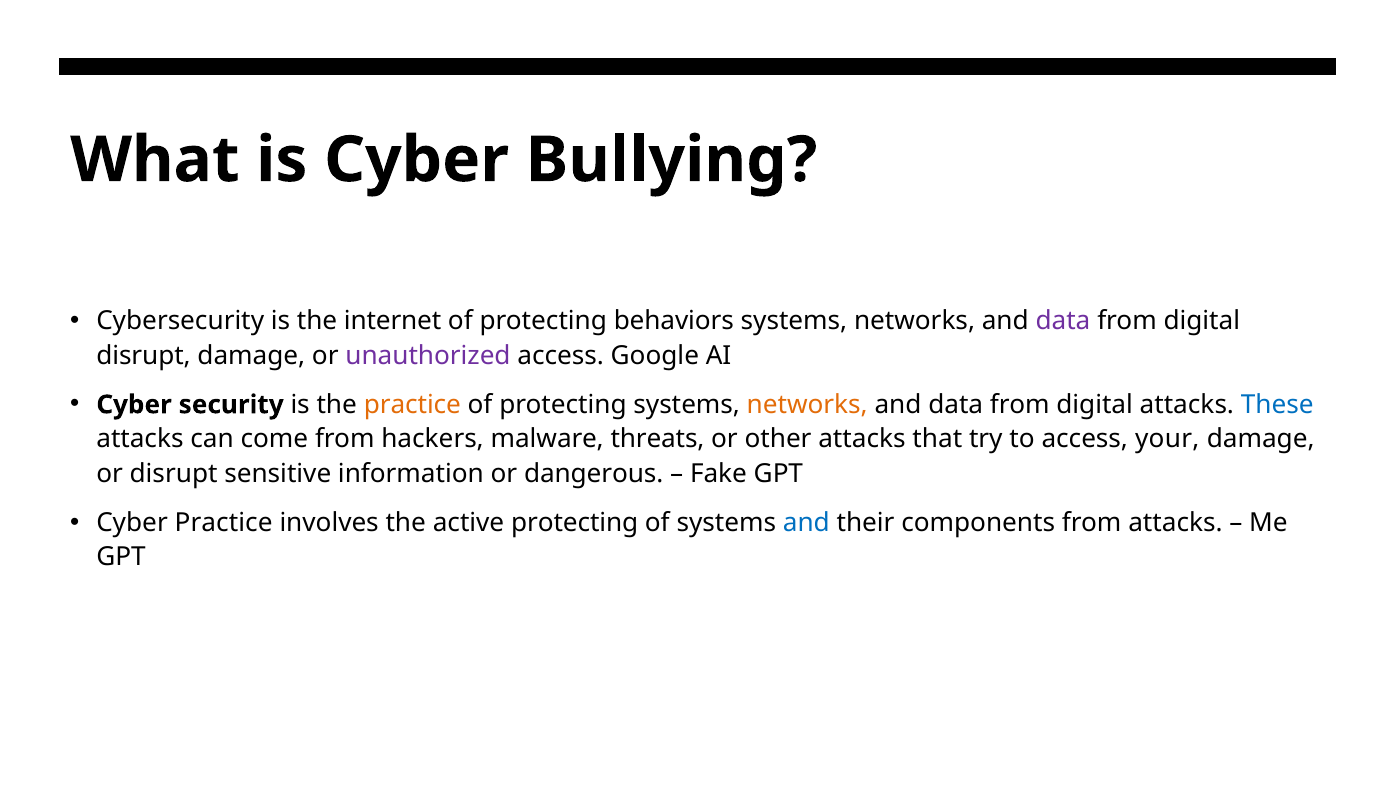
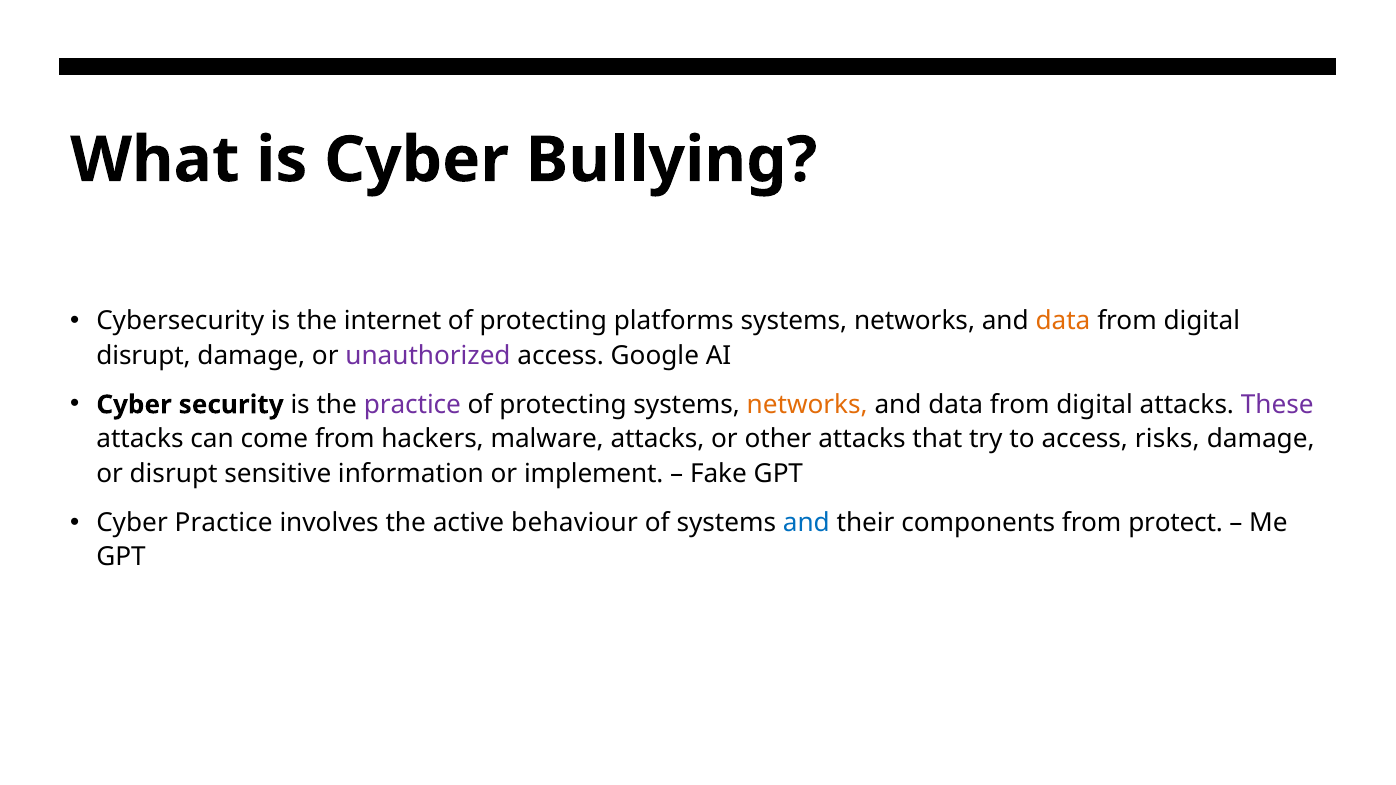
behaviors: behaviors -> platforms (674, 321)
data colour: purple -> orange (1063, 321)
practice colour: orange -> purple (412, 405)
These colour: blue -> purple (1277, 405)
malware threats: threats -> attacks (657, 439)
your: your -> risks (1167, 439)
dangerous: dangerous -> implement (594, 474)
active protecting: protecting -> behaviour (575, 523)
from attacks: attacks -> protect (1176, 523)
